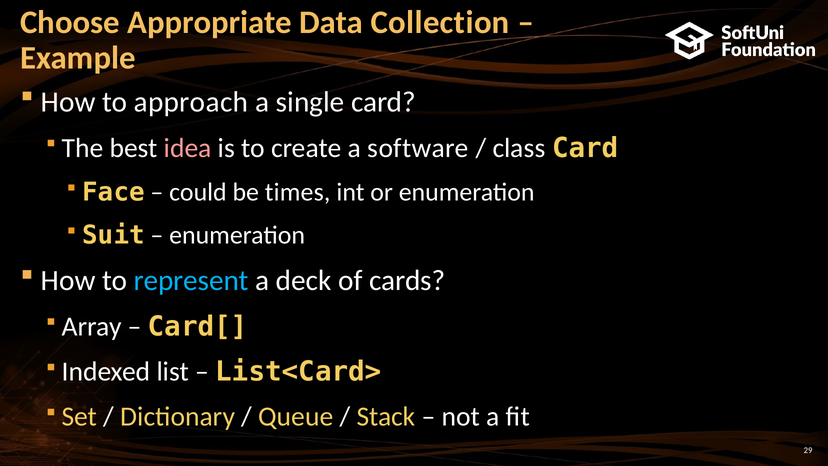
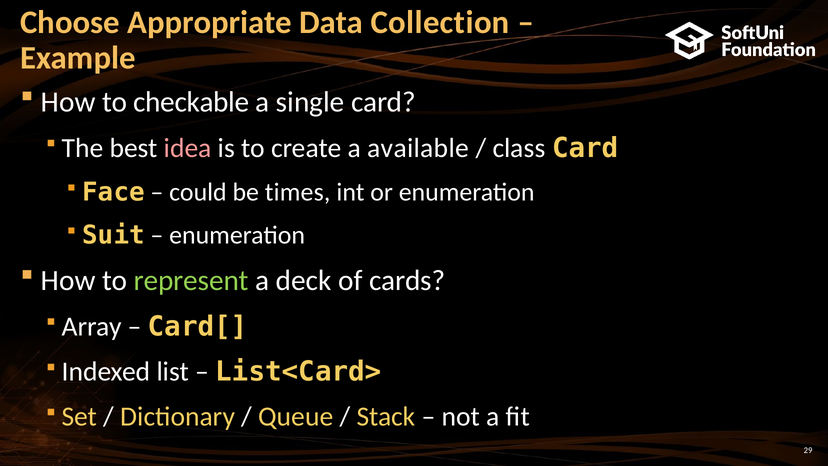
approach: approach -> checkable (191, 102)
software: software -> available (418, 148)
represent colour: light blue -> light green (191, 280)
